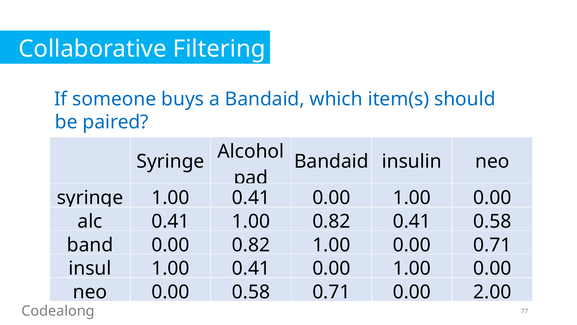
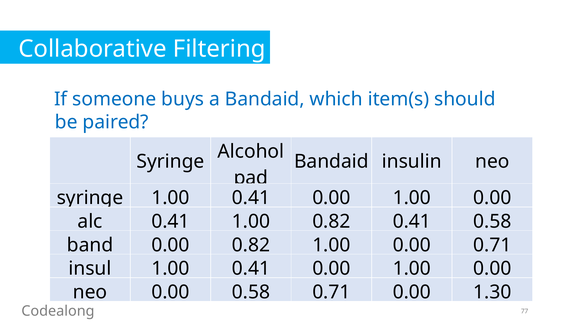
2.00: 2.00 -> 1.30 (492, 292)
